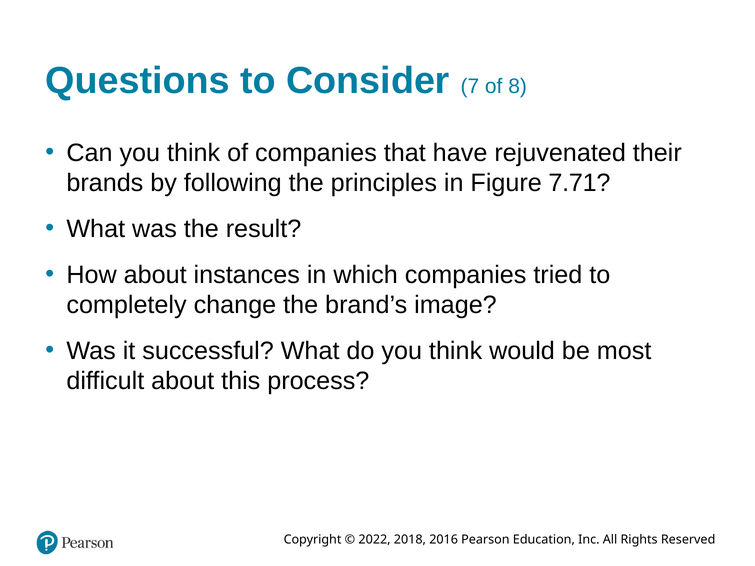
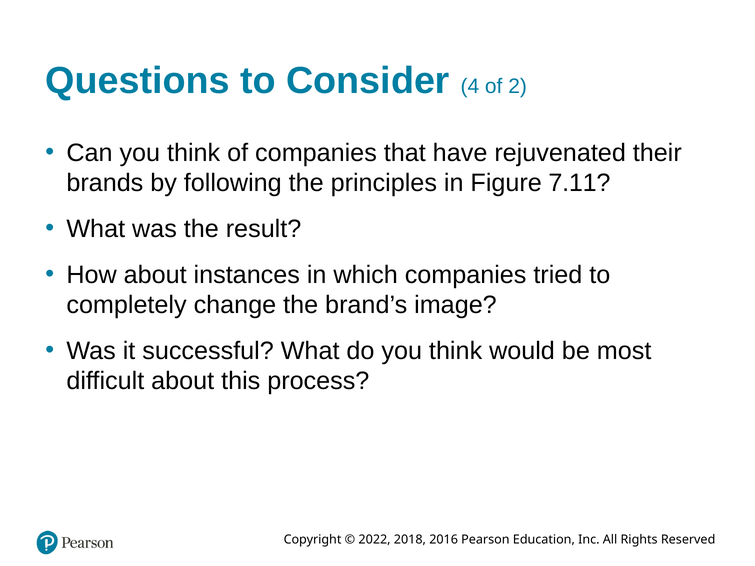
7: 7 -> 4 (470, 86)
8: 8 -> 2 (518, 86)
7.71: 7.71 -> 7.11 (579, 183)
